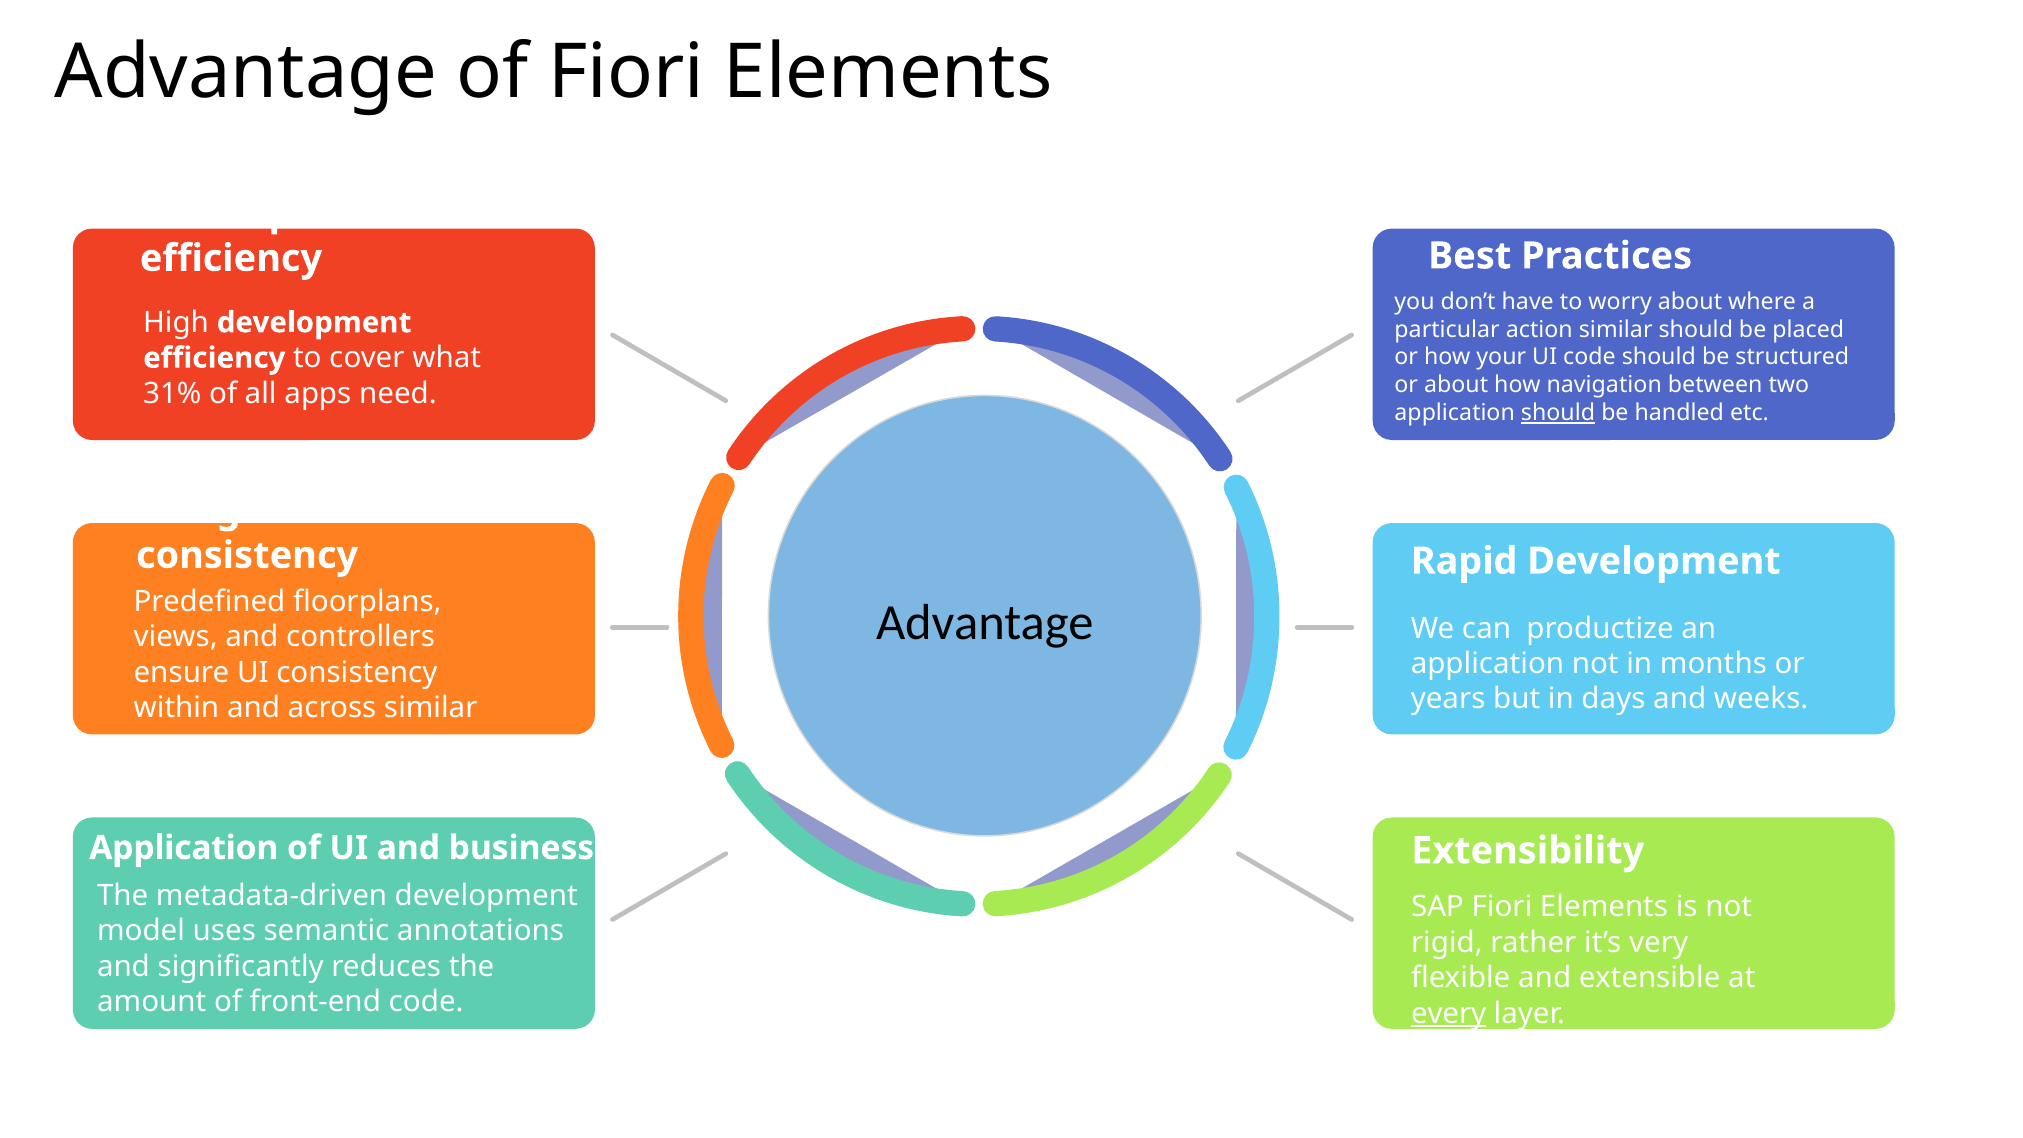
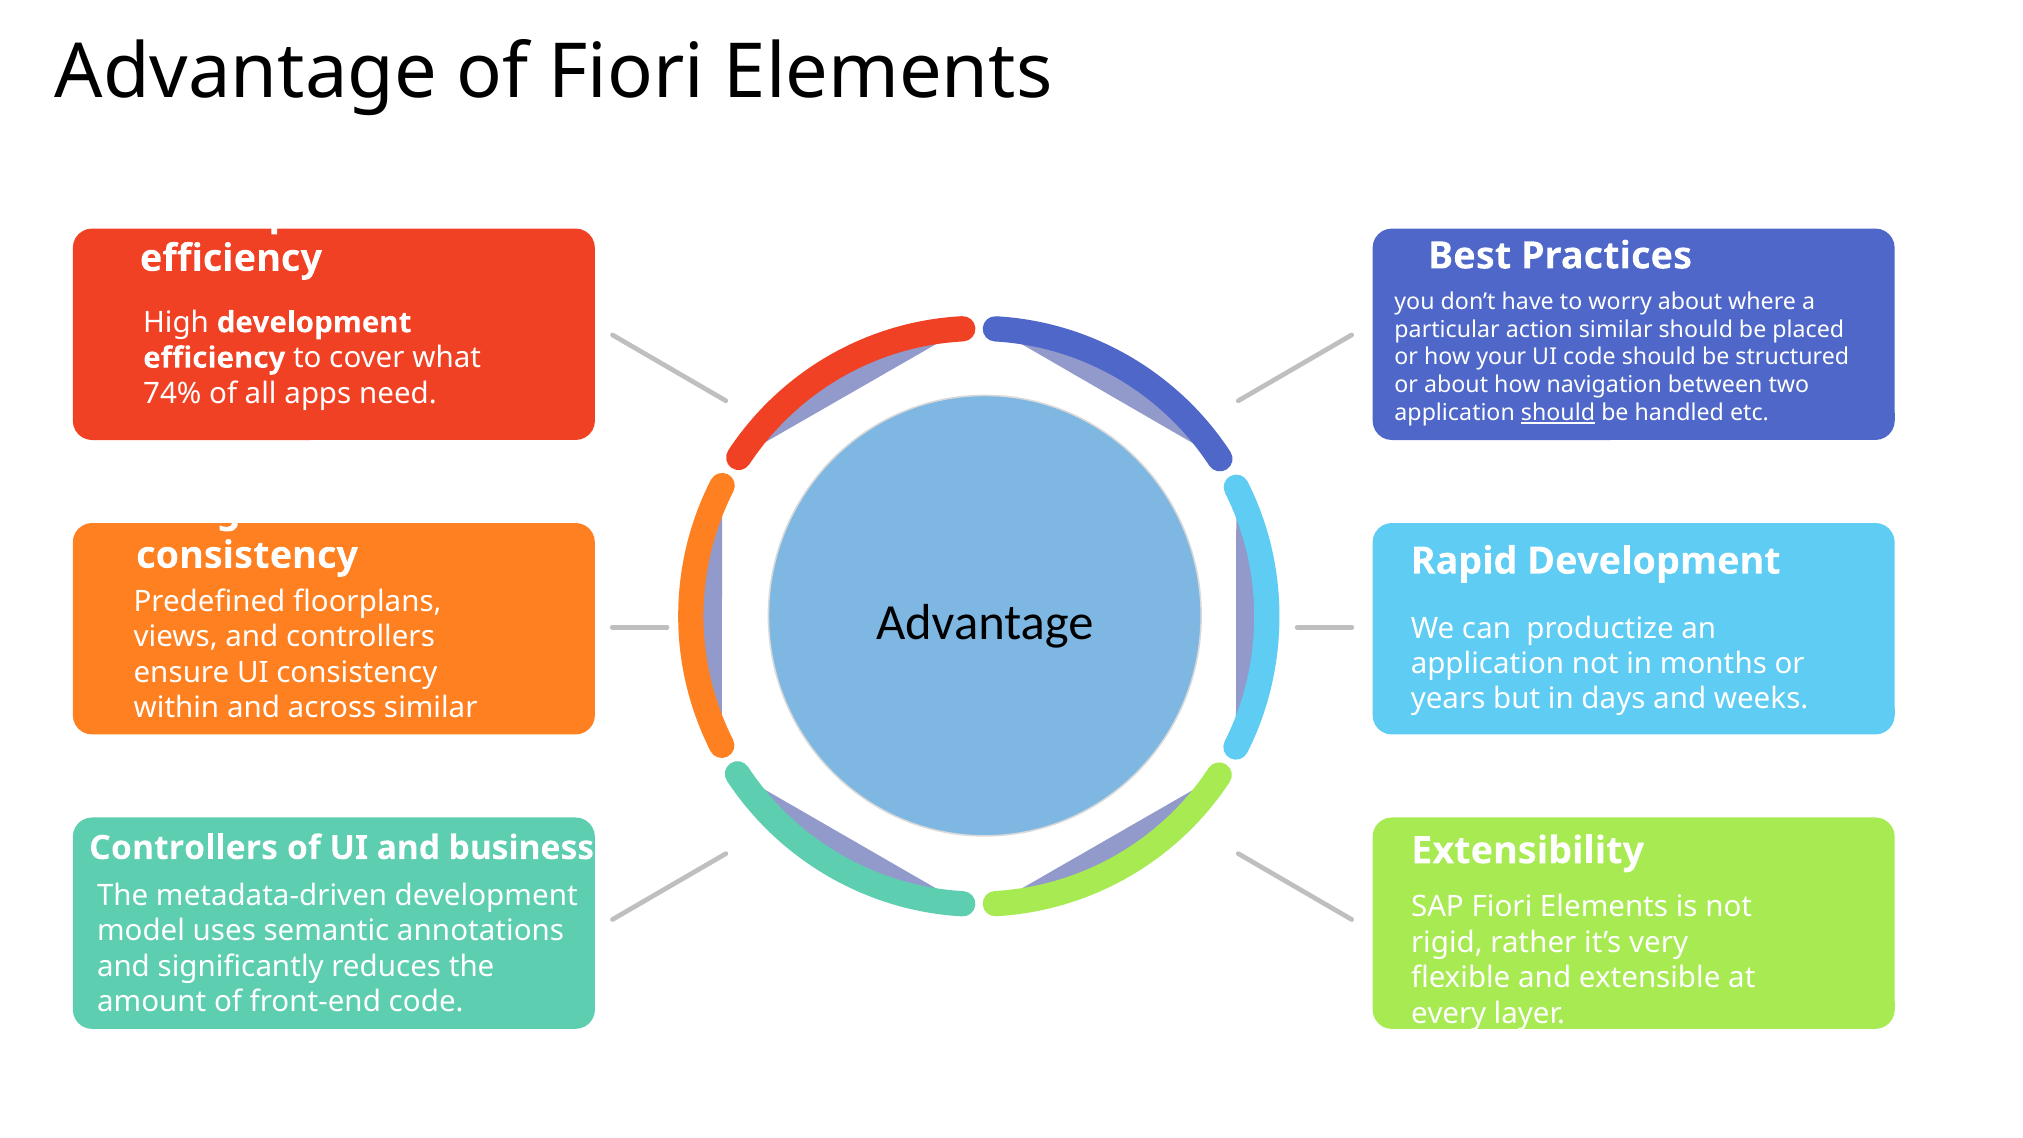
31%: 31% -> 74% (172, 393)
Application: Application -> Controllers (184, 848)
every underline: present -> none (1449, 1013)
